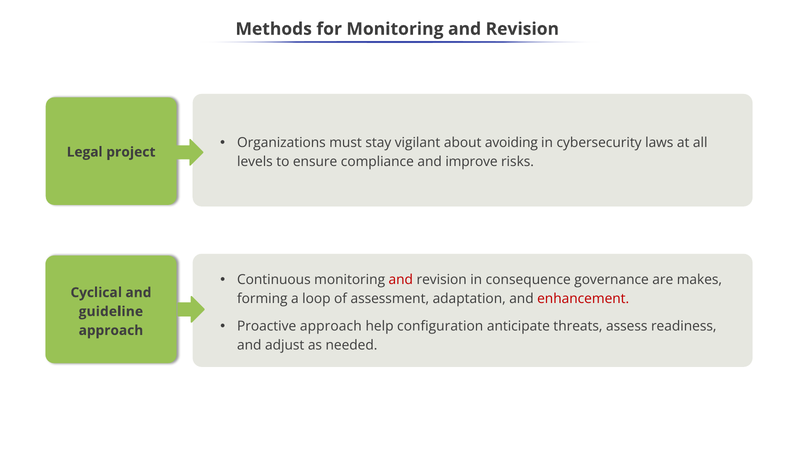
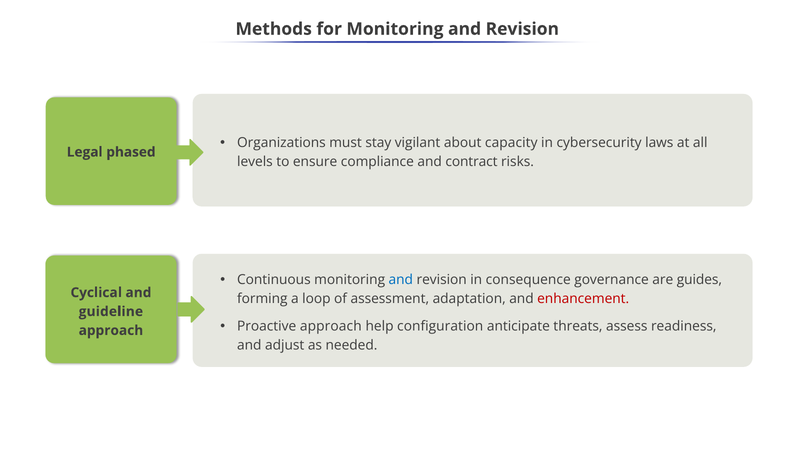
avoiding: avoiding -> capacity (511, 143)
project: project -> phased (131, 152)
improve: improve -> contract (471, 162)
and colour: red -> blue (401, 280)
makes: makes -> guides (699, 280)
